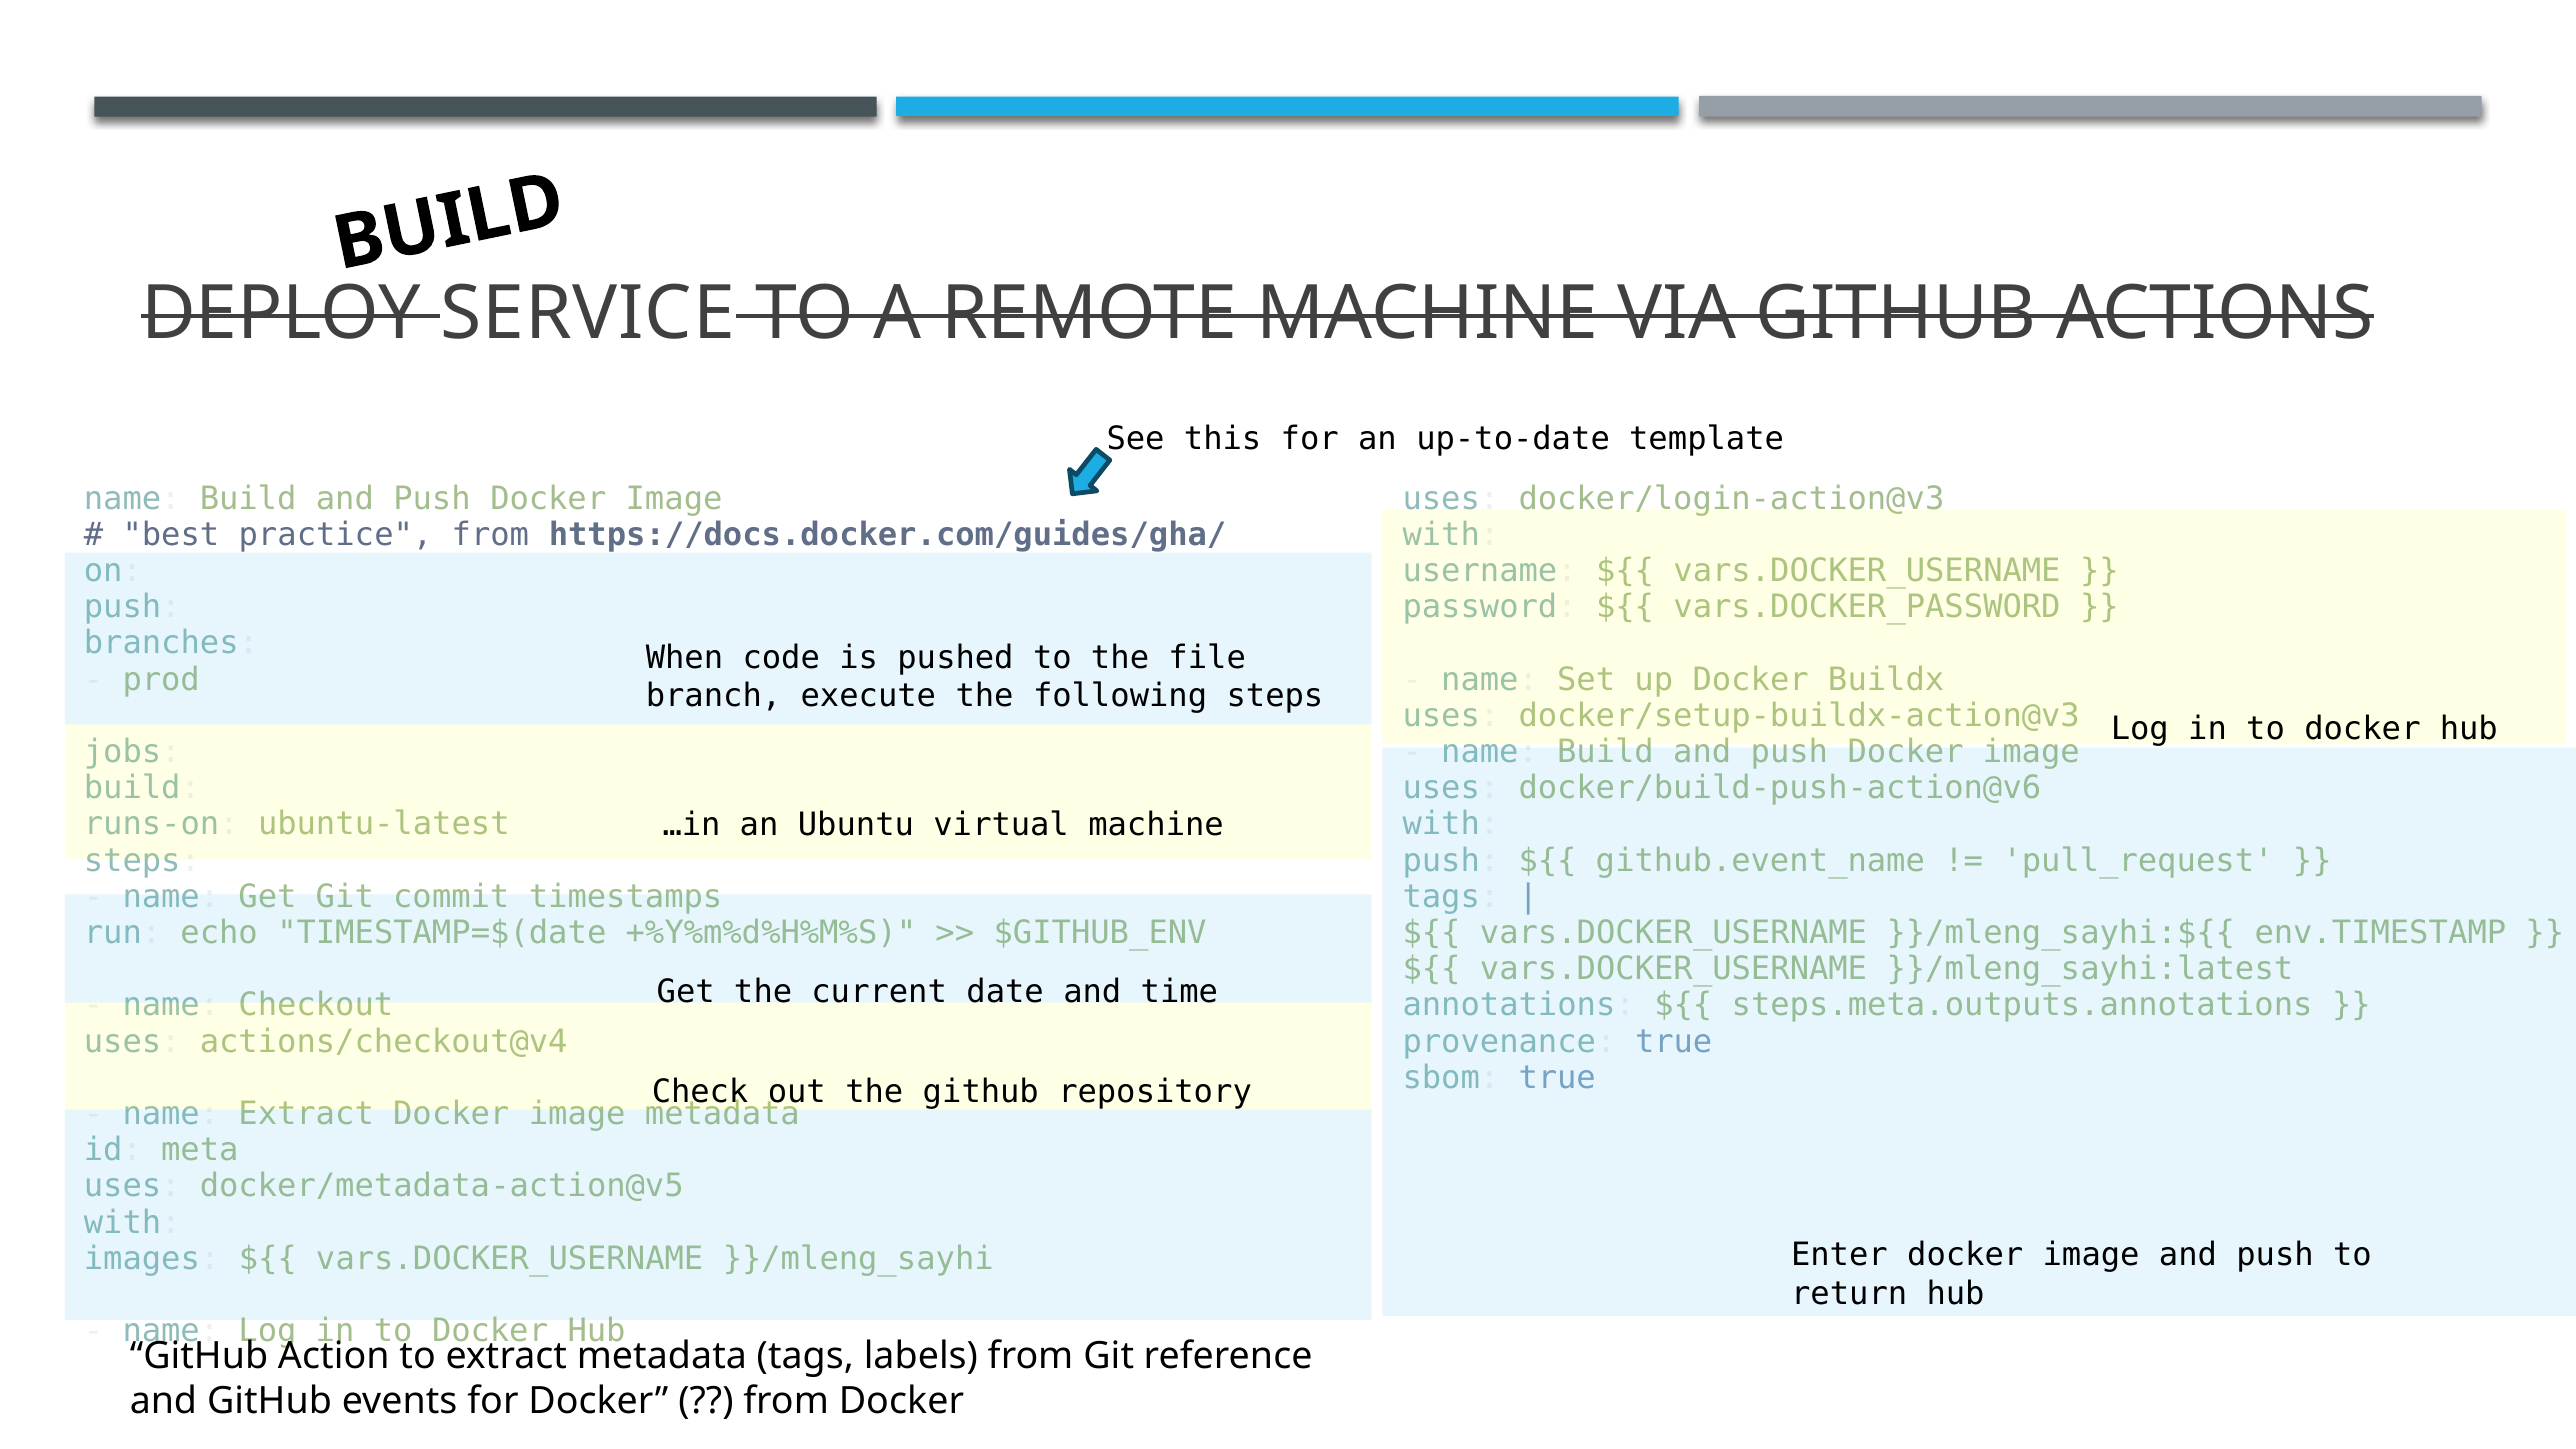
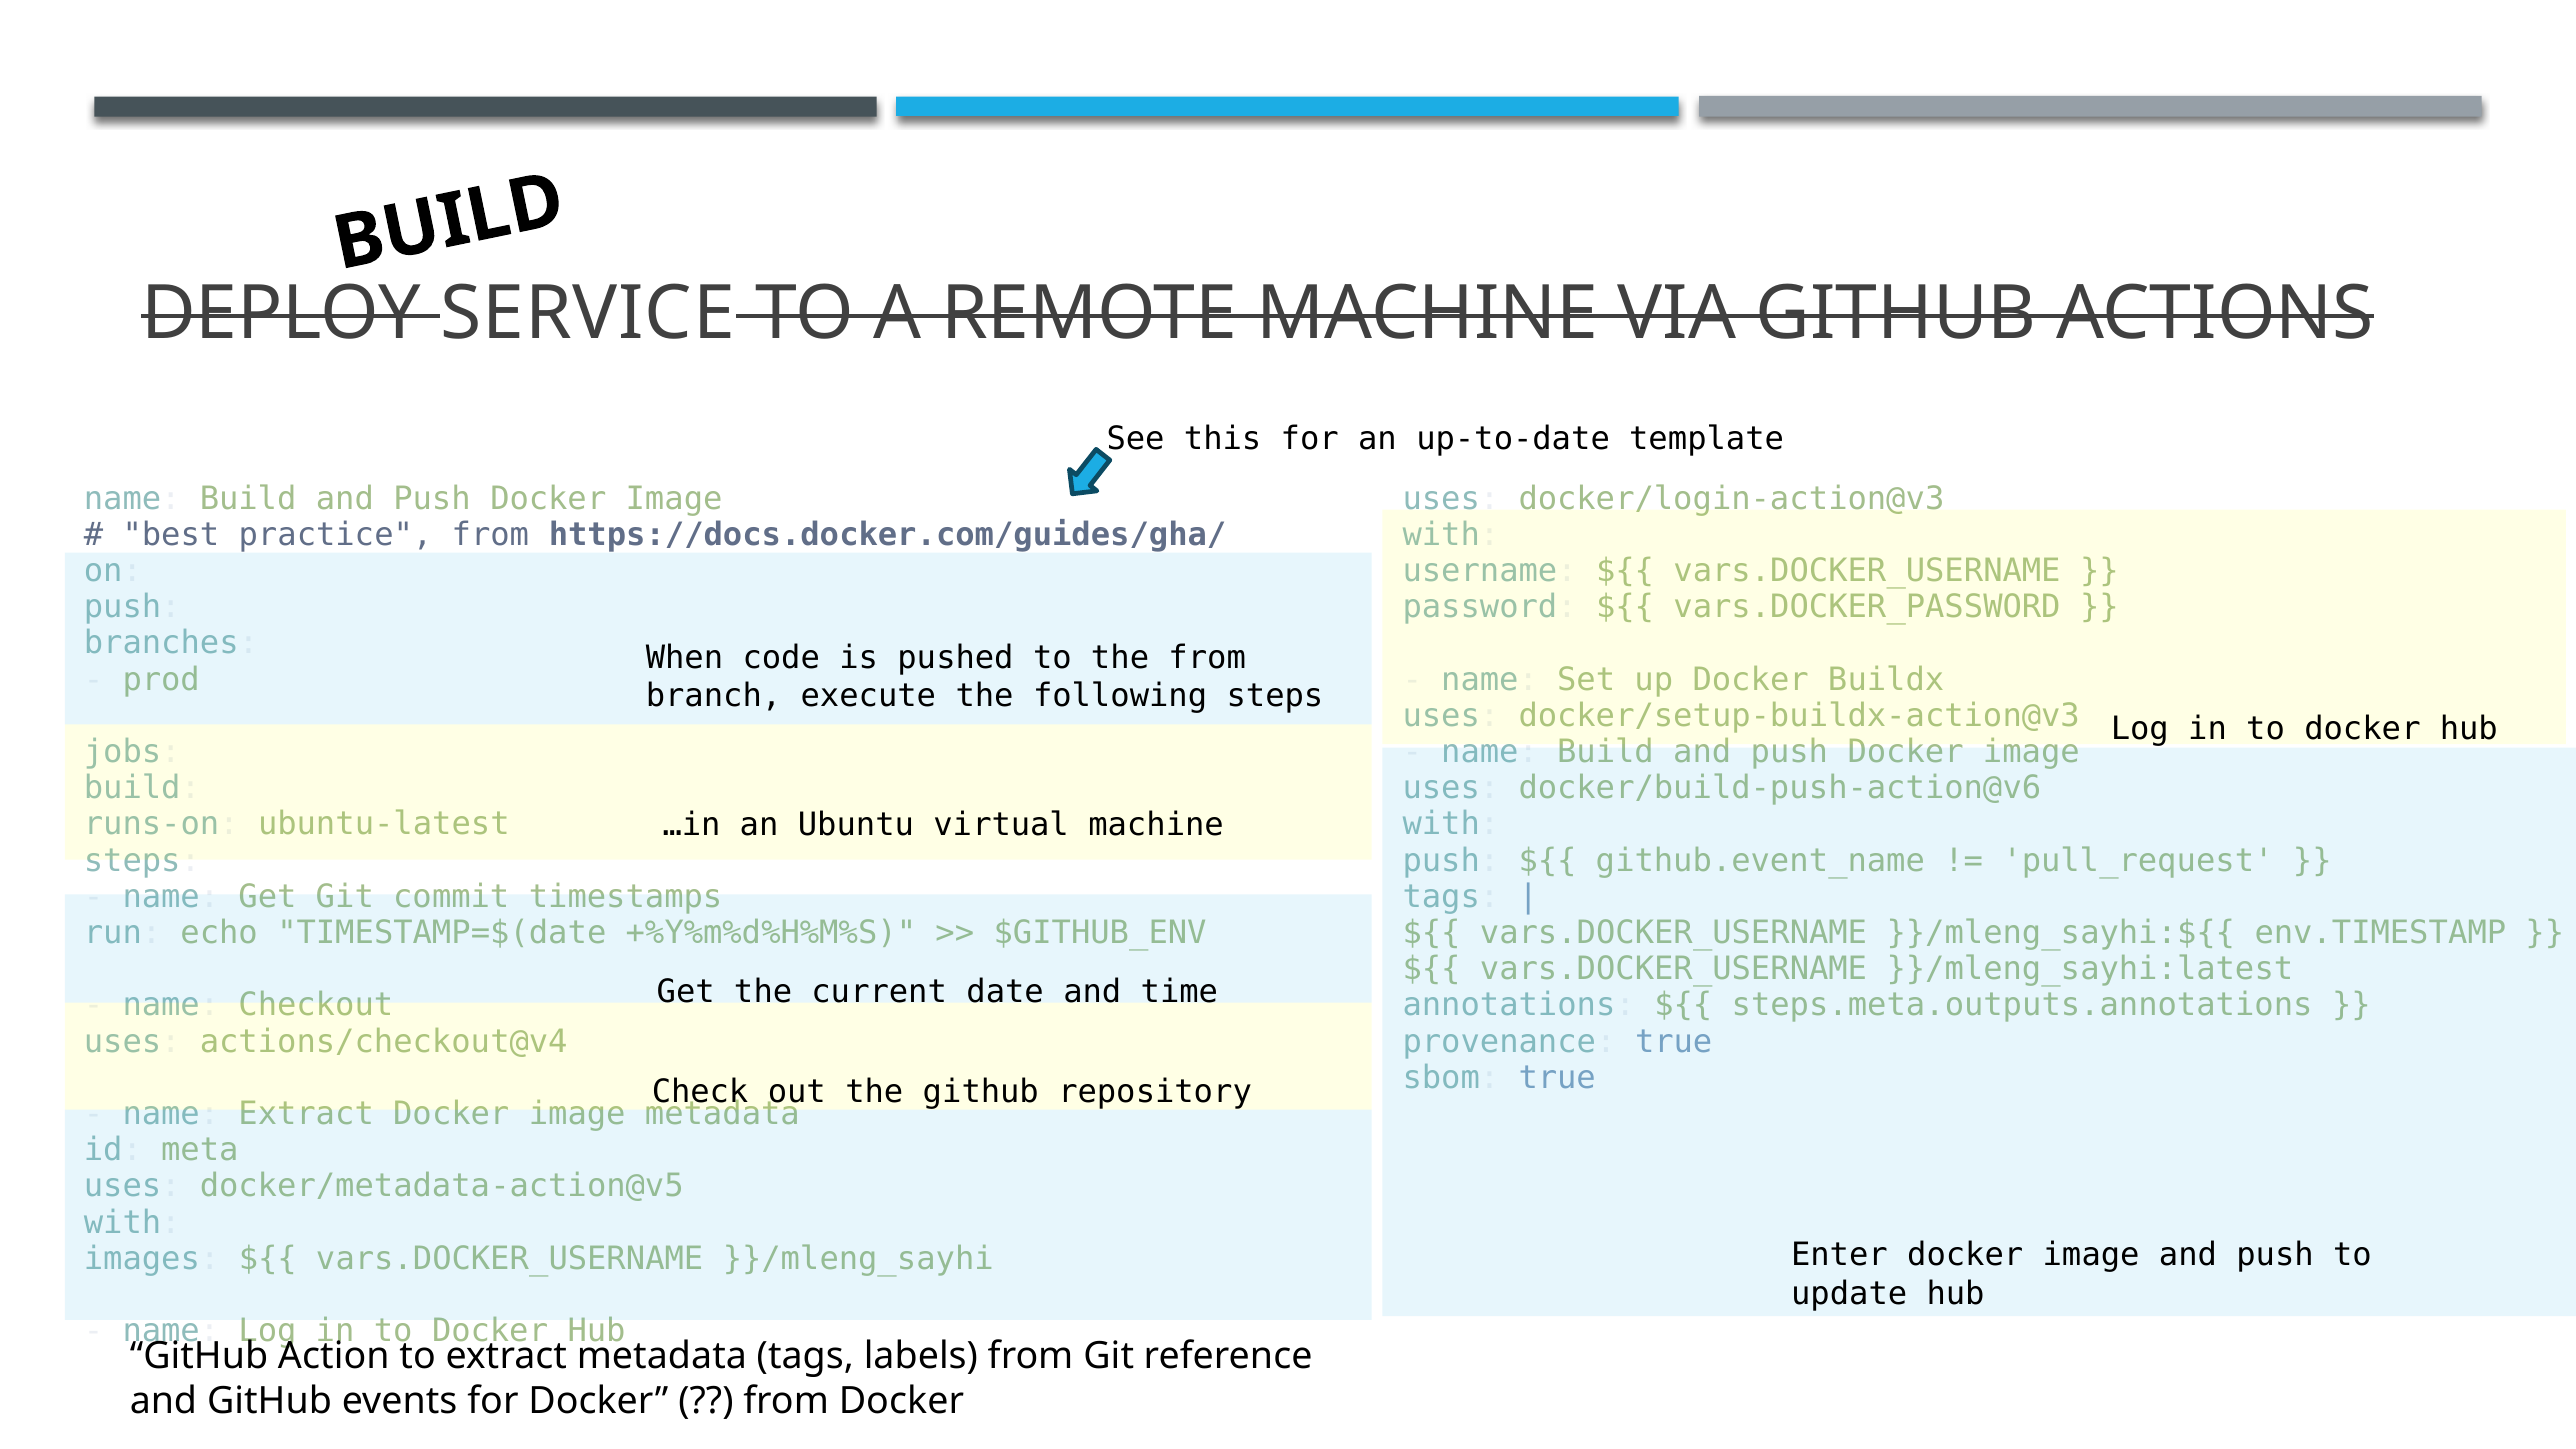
the file: file -> from (1207, 657)
return: return -> update (1849, 1293)
